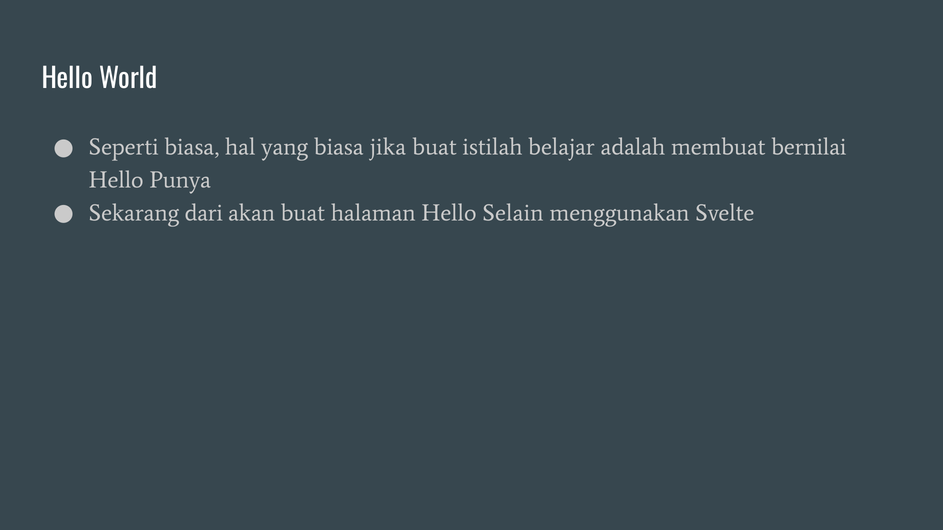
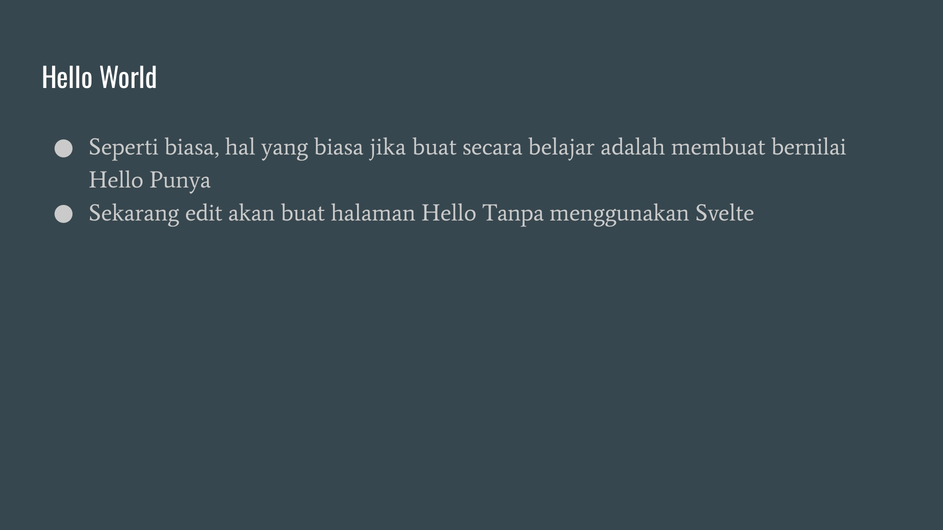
istilah: istilah -> secara (492, 147)
dari: dari -> edit (204, 213)
Selain: Selain -> Tanpa (513, 213)
